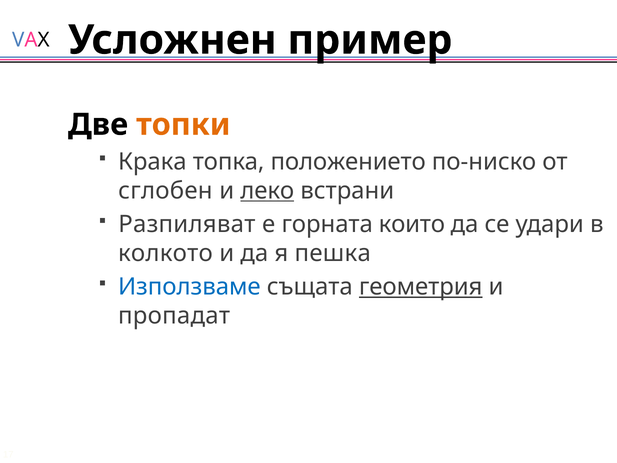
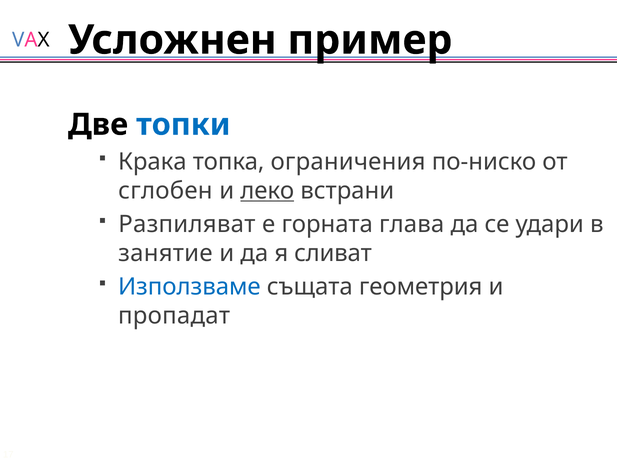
топки colour: orange -> blue (183, 125)
положението: положението -> ограничения (348, 162)
които: които -> глава (412, 224)
колкото: колкото -> занятие (165, 253)
пешка: пешка -> сливат (333, 253)
геометрия underline: present -> none (421, 287)
